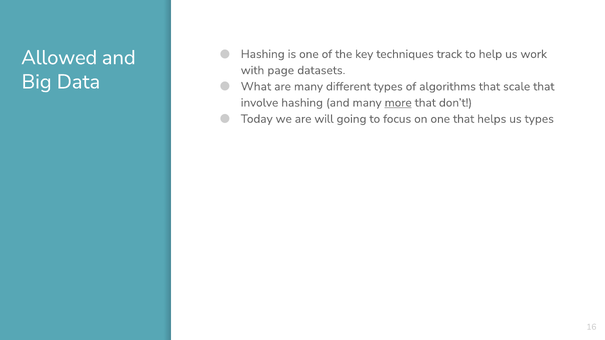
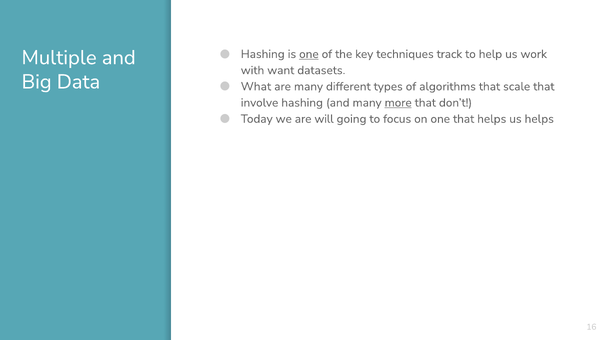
one underline: none -> present (309, 54)
Allowed: Allowed -> Multiple (59, 58)
page: page -> want (281, 70)
us types: types -> helps (539, 119)
